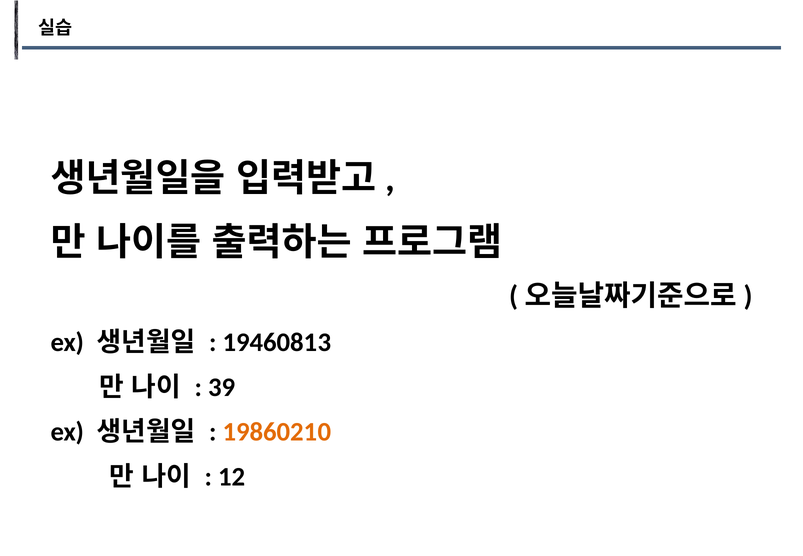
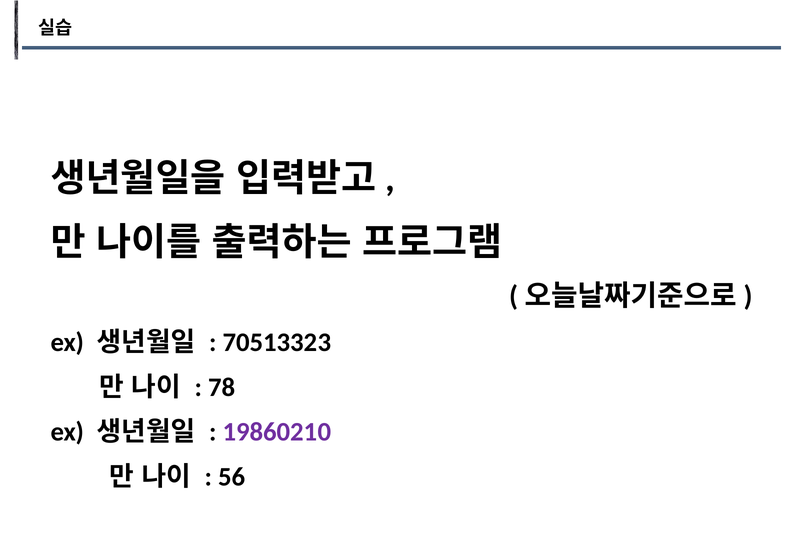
19460813: 19460813 -> 70513323 (277, 342)
39: 39 -> 78 (222, 387)
19860210 colour: orange -> purple (277, 432)
12: 12 -> 56 (232, 477)
